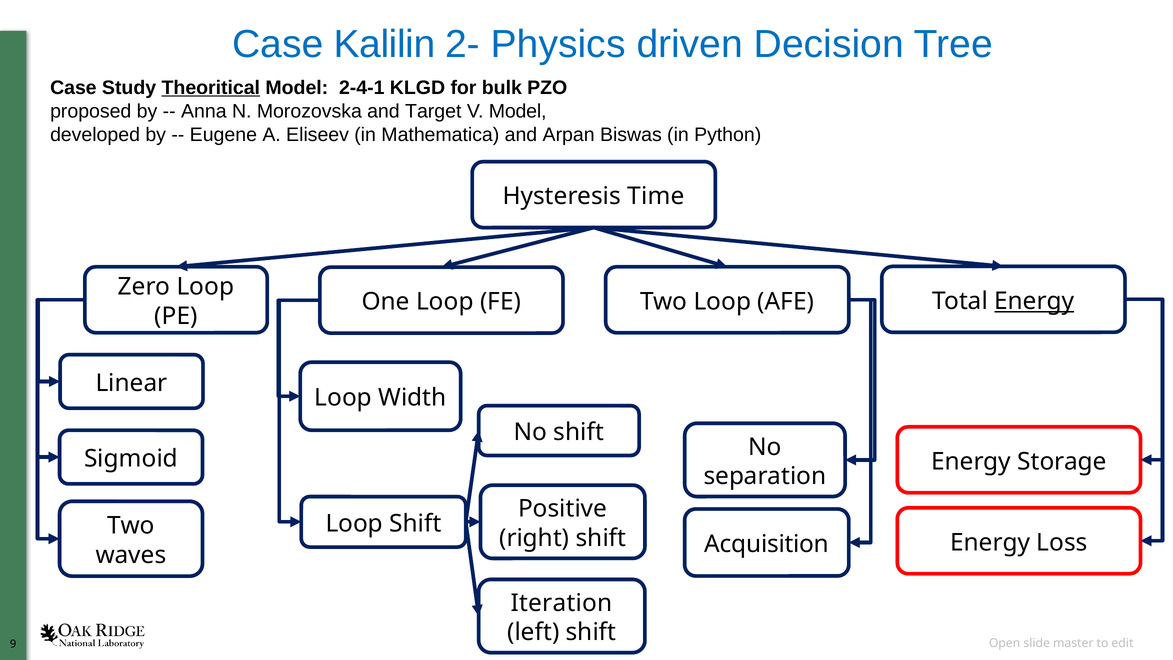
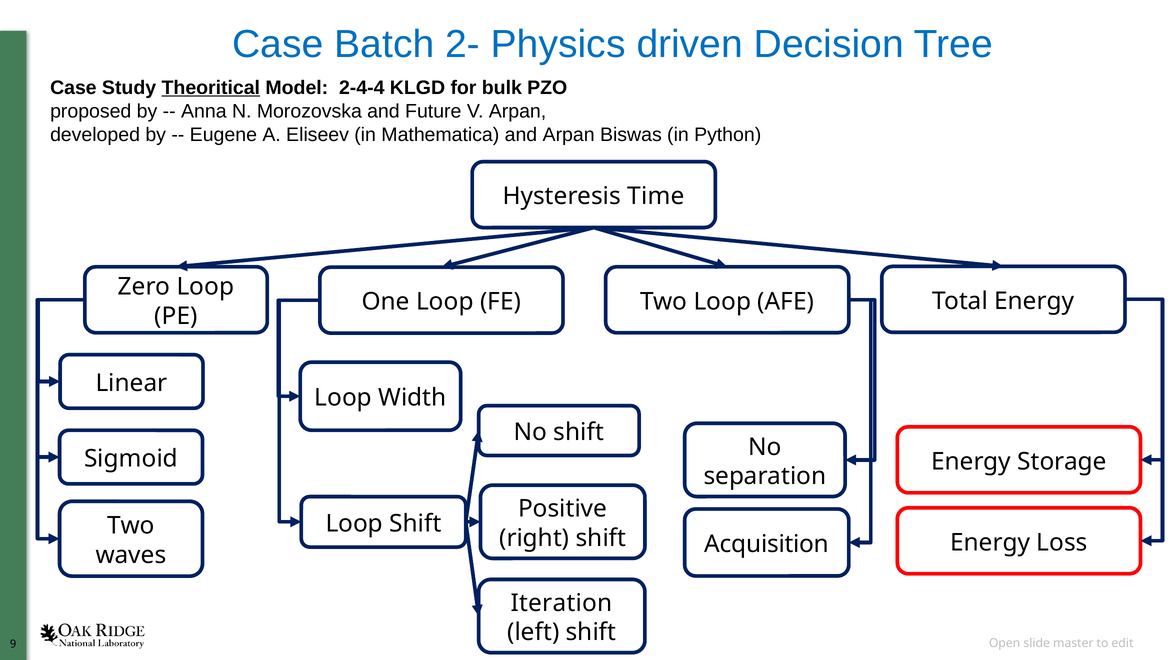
Kalilin: Kalilin -> Batch (384, 45)
2-4-1: 2-4-1 -> 2-4-4 (362, 88)
Target: Target -> Future (433, 111)
V Model: Model -> Arpan (518, 111)
Energy underline: present -> none (1034, 301)
